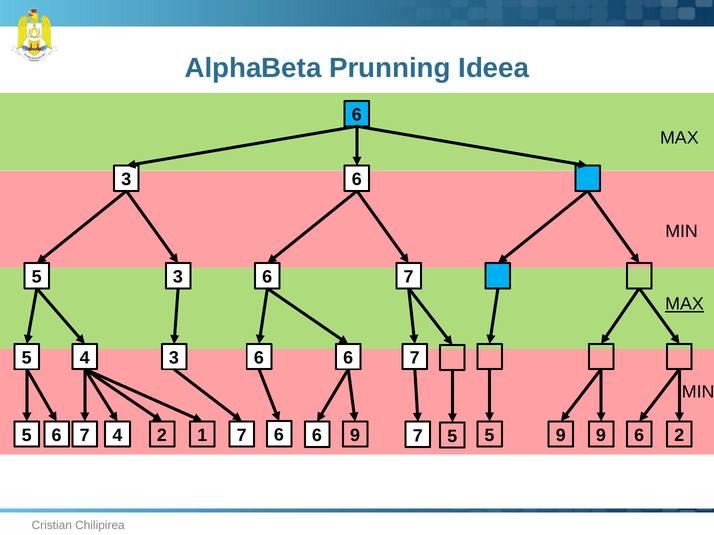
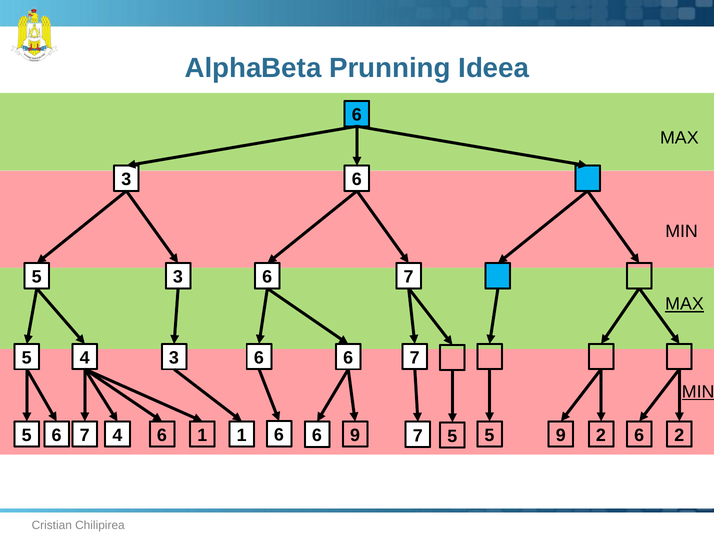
MIN underline: none -> present (698, 392)
7 7: 7 -> 1 (242, 436)
5 9: 9 -> 2 (601, 436)
2: 2 -> 6 (162, 436)
